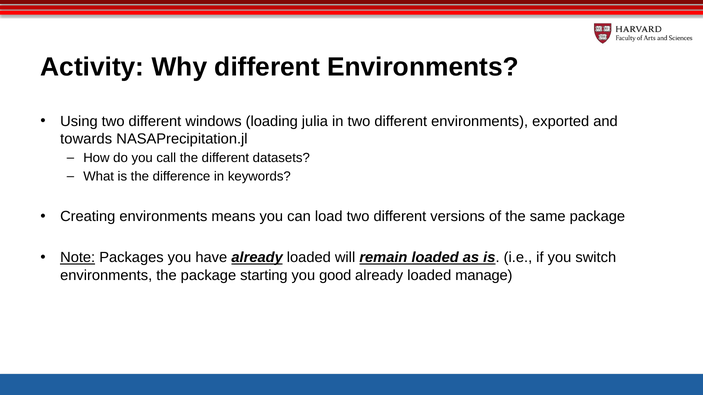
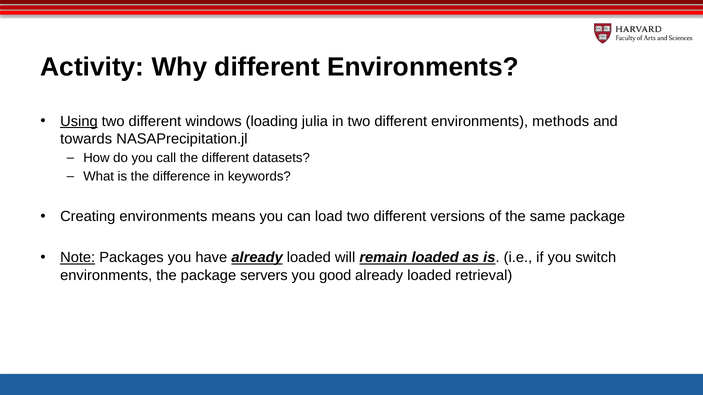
Using underline: none -> present (79, 121)
exported: exported -> methods (561, 121)
starting: starting -> servers (264, 275)
manage: manage -> retrieval (484, 275)
